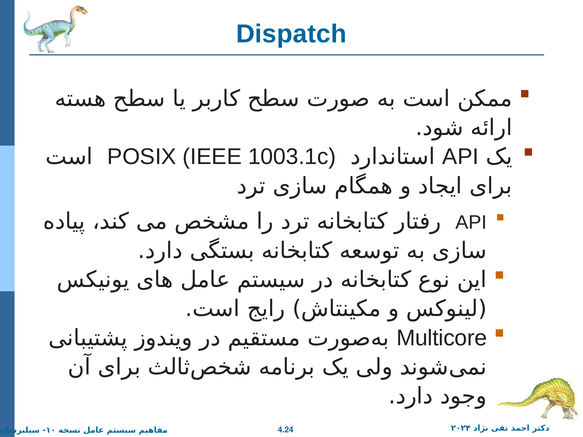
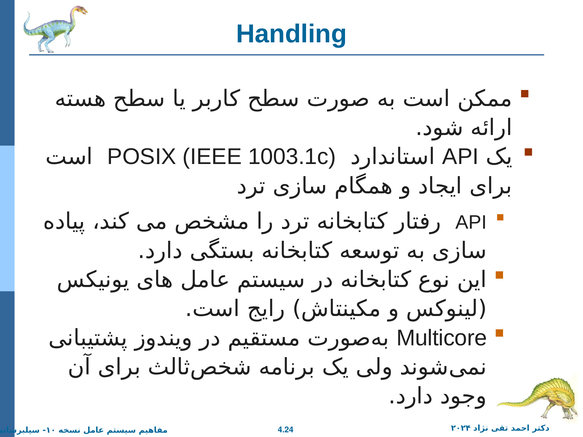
Dispatch: Dispatch -> Handling (291, 34)
